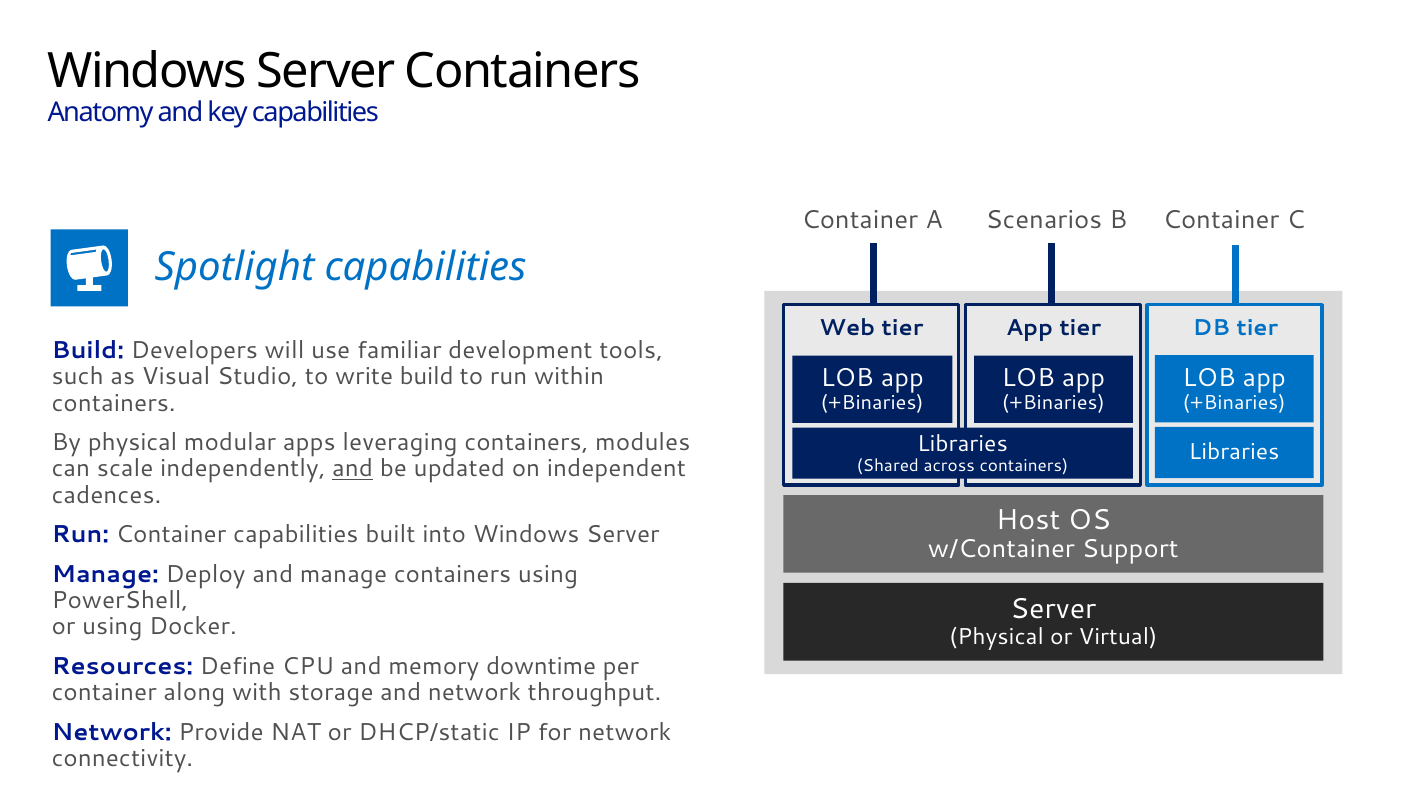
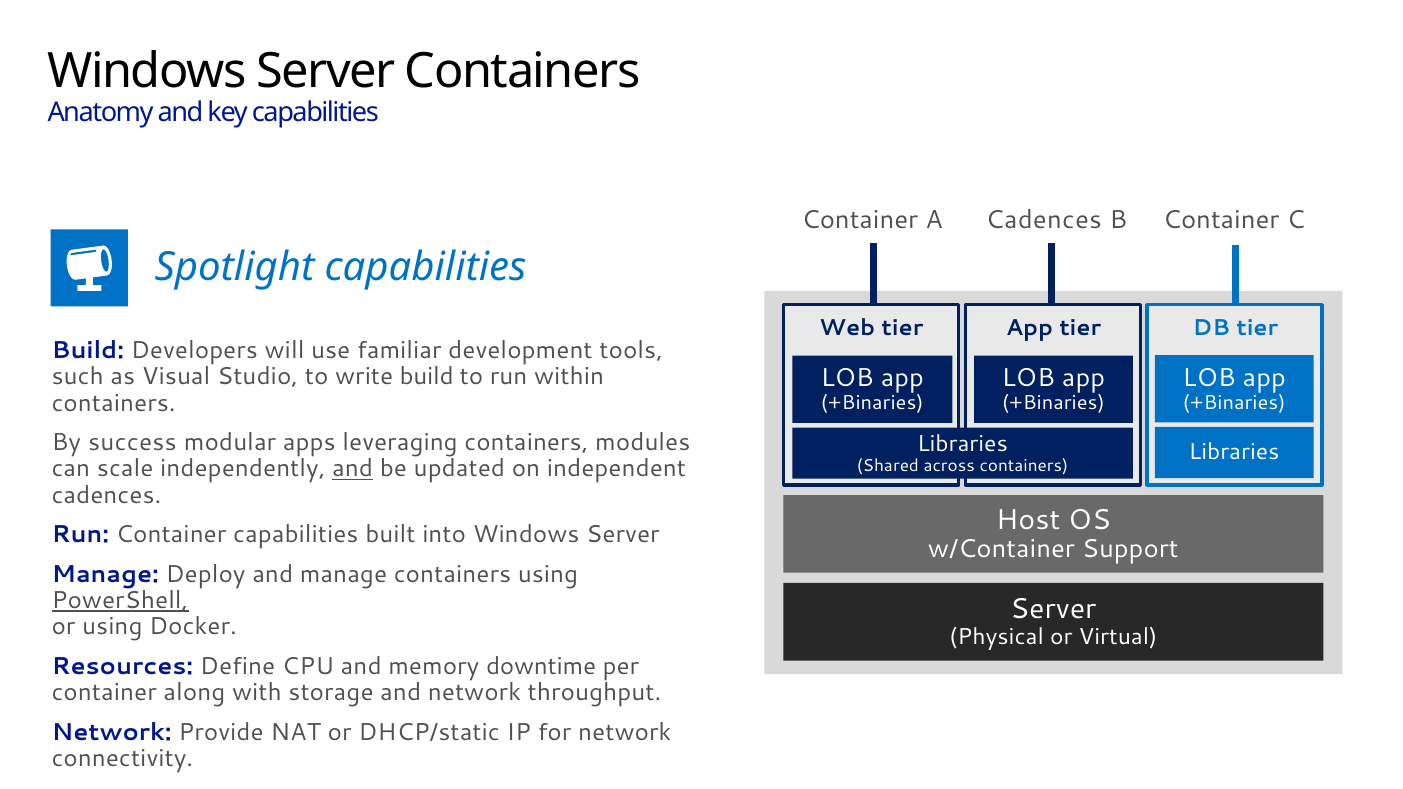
Scenarios: Scenarios -> Cadences (1044, 220)
By physical: physical -> success (132, 443)
PowerShell underline: none -> present (120, 600)
